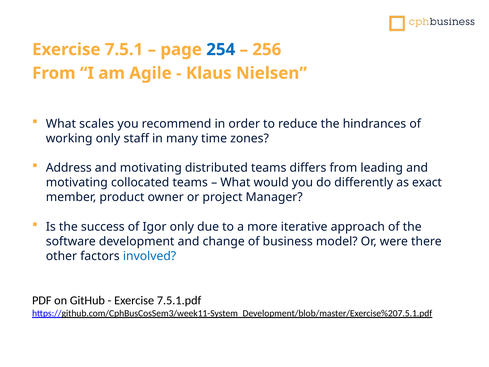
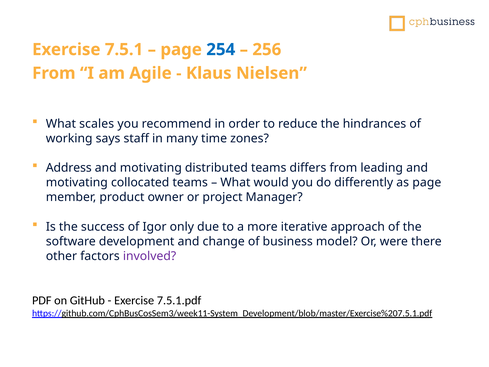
working only: only -> says (108, 138)
as exact: exact -> page (427, 183)
involved colour: blue -> purple (150, 256)
